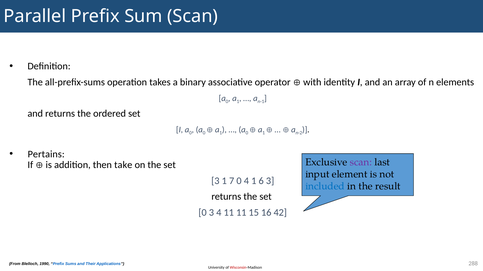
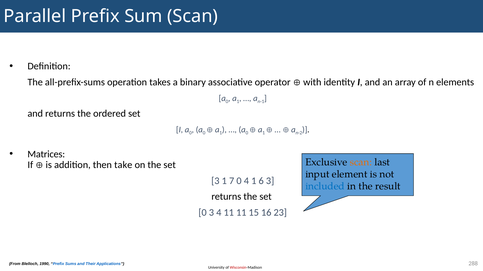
Pertains: Pertains -> Matrices (46, 154)
scan colour: purple -> orange (361, 162)
42: 42 -> 23 (280, 213)
